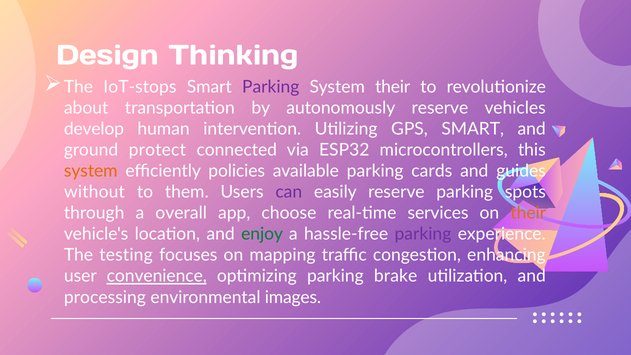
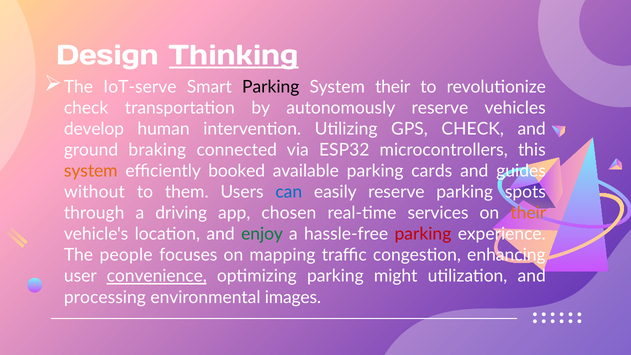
Thinking underline: none -> present (234, 56)
IoT-stops: IoT-stops -> IoT-serve (140, 87)
Parking colour: purple -> black (271, 87)
about: about -> check (86, 108)
GPS SMART: SMART -> CHECK (473, 129)
protect: protect -> braking (157, 150)
policies: policies -> booked (237, 171)
can colour: purple -> blue (289, 192)
overall: overall -> driving (181, 213)
choose: choose -> chosen (289, 213)
parking colour: purple -> red (423, 234)
testing: testing -> people (126, 255)
brake: brake -> might (396, 276)
